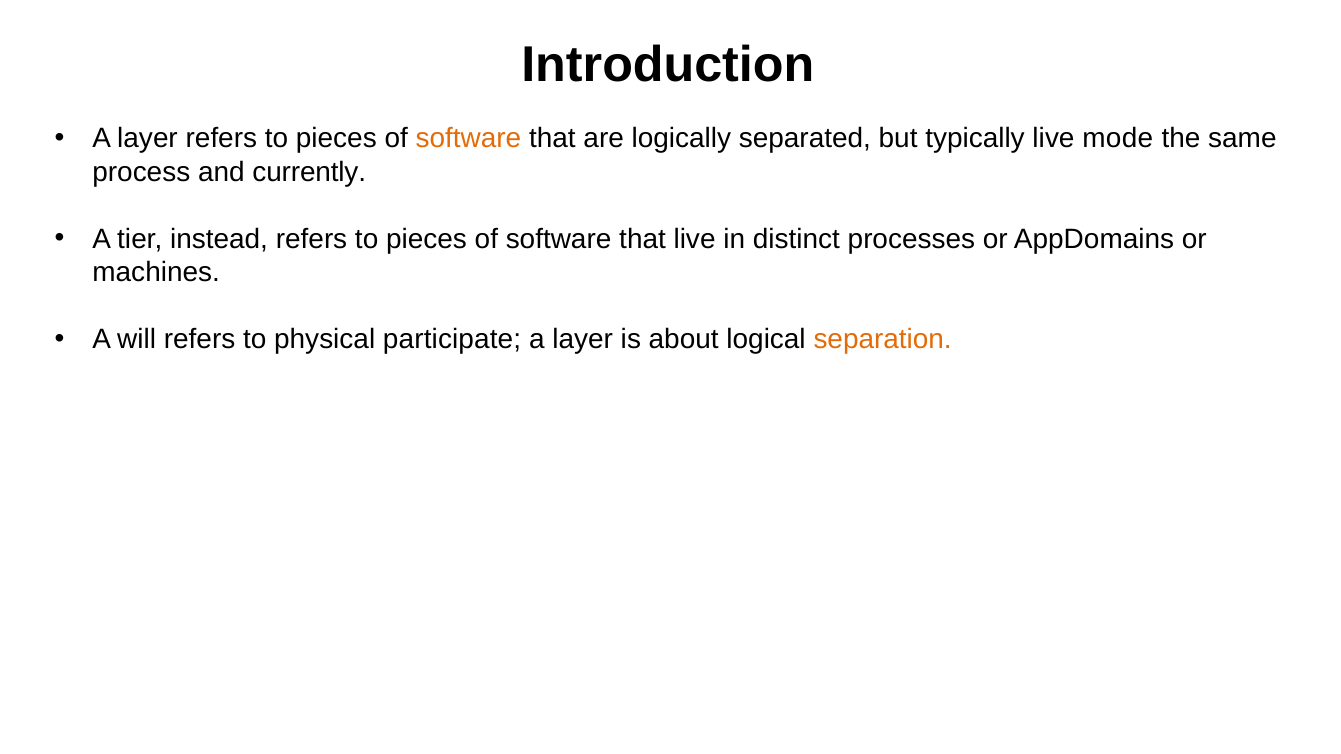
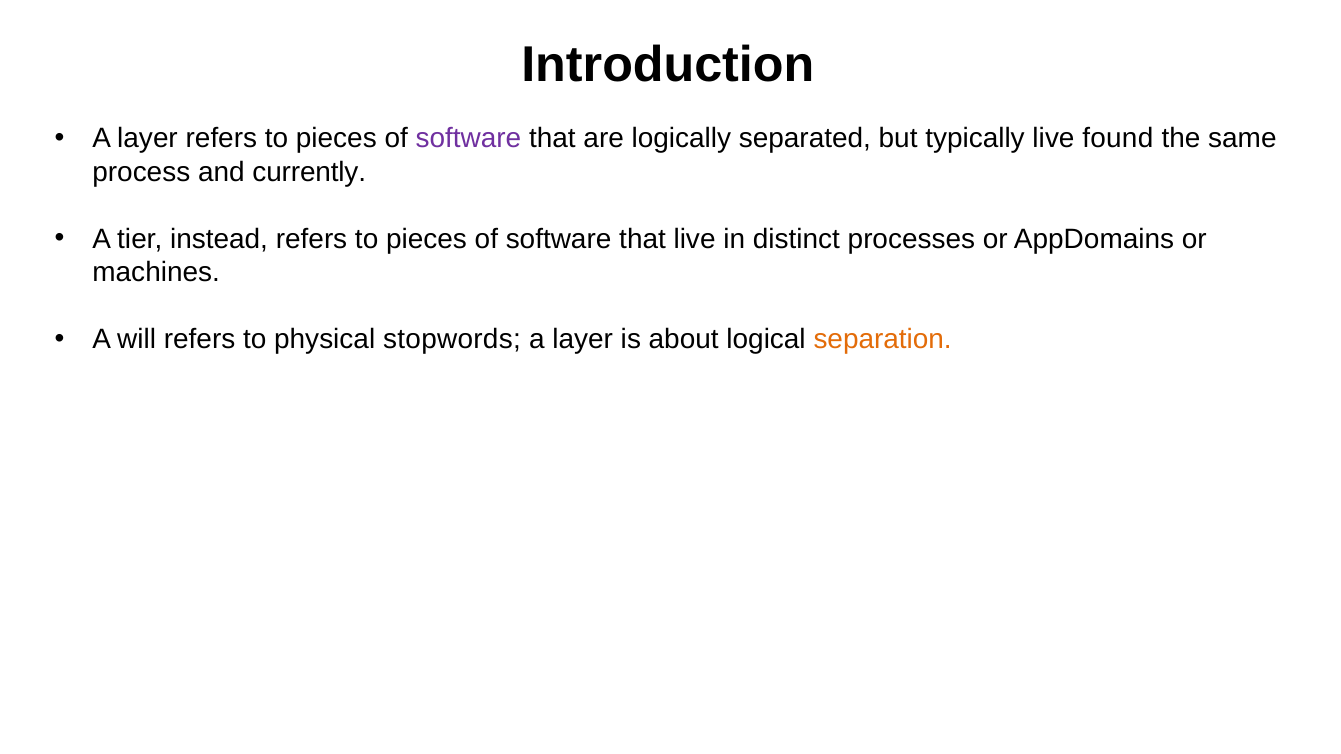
software colour: orange -> purple (468, 139)
mode: mode -> found (1118, 139)
participate: participate -> stopwords (452, 340)
